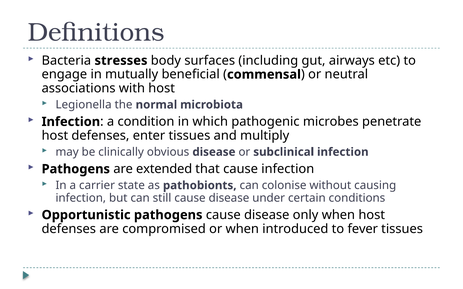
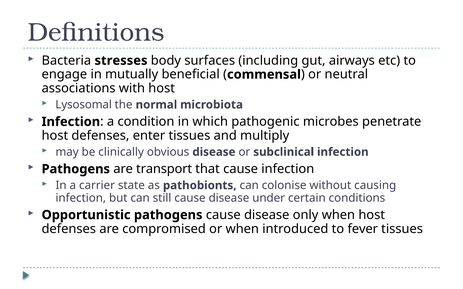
Legionella: Legionella -> Lysosomal (84, 105)
extended: extended -> transport (164, 169)
